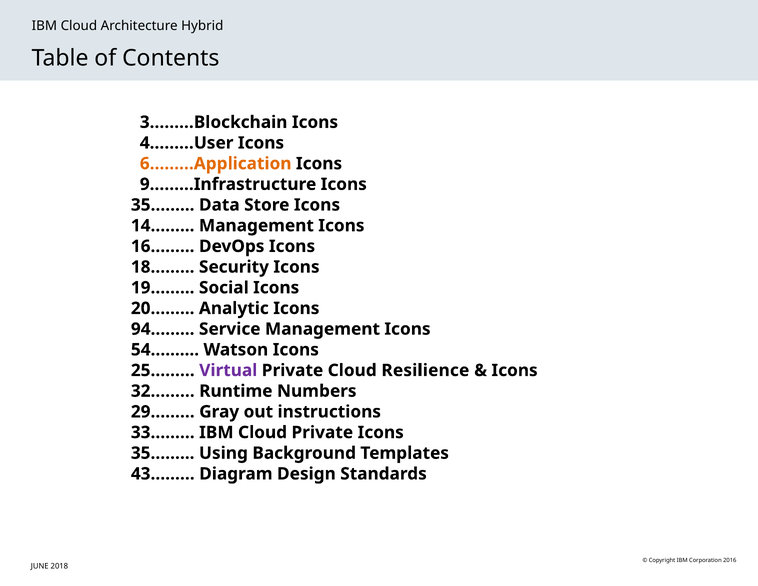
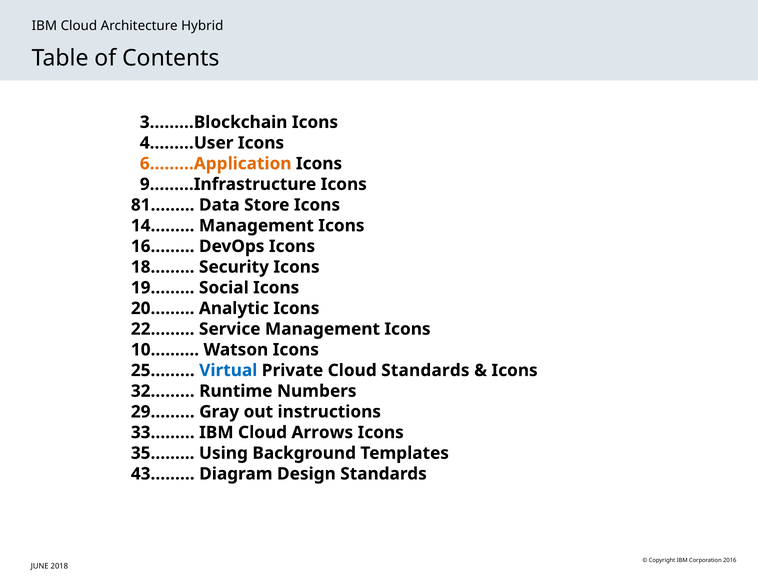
35……: 35…… -> 81…… (163, 205)
94……: 94…… -> 22…… (163, 329)
54…: 54… -> 10… (165, 350)
Virtual colour: purple -> blue (228, 370)
Cloud Resilience: Resilience -> Standards (425, 370)
Cloud Private: Private -> Arrows (322, 432)
